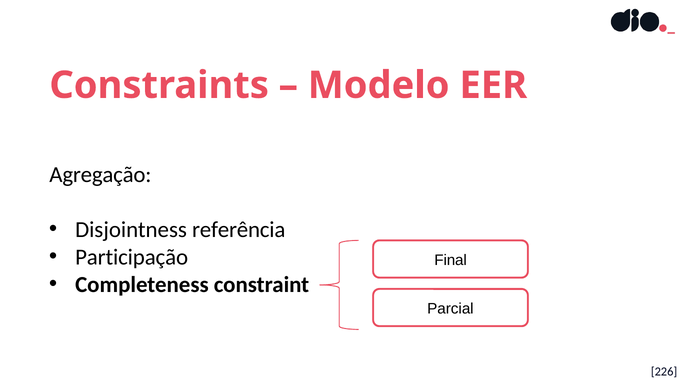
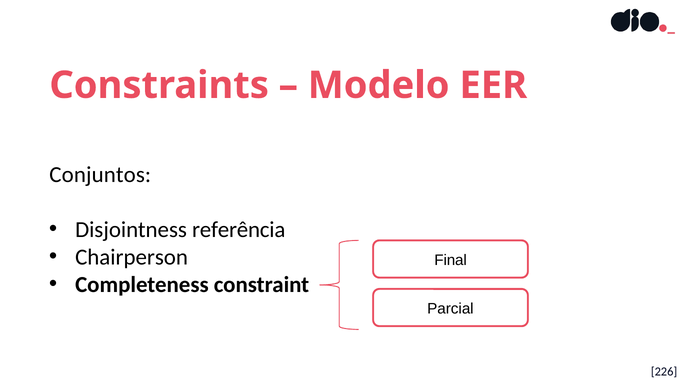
Agregação: Agregação -> Conjuntos (100, 175)
Participação: Participação -> Chairperson (132, 257)
